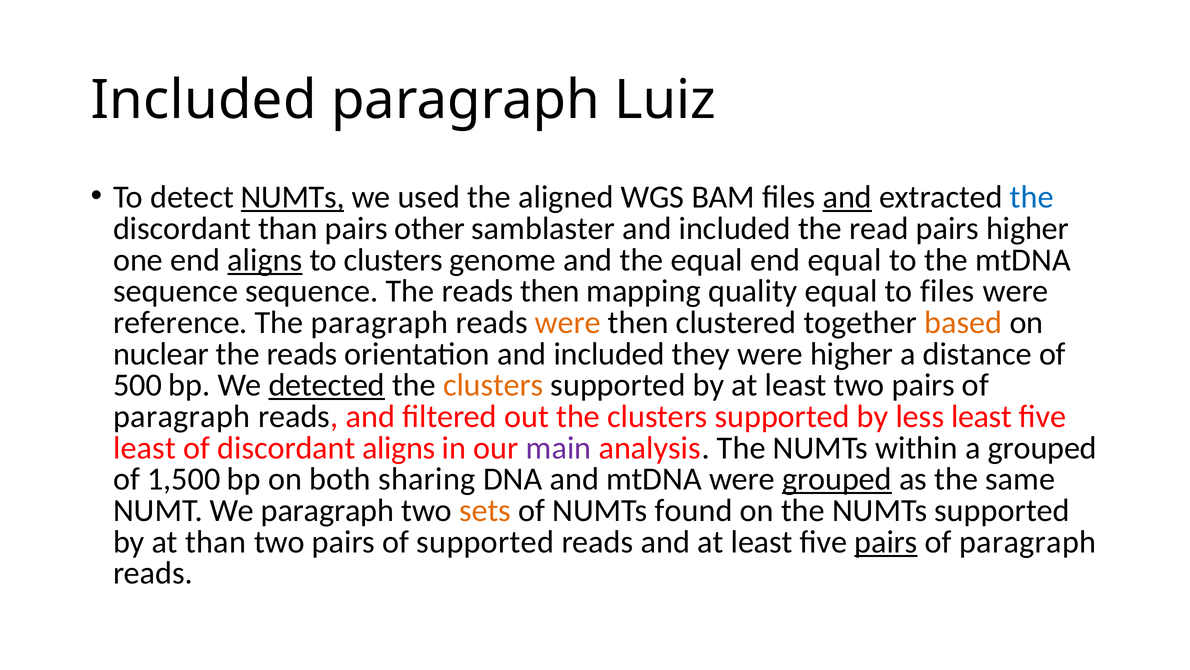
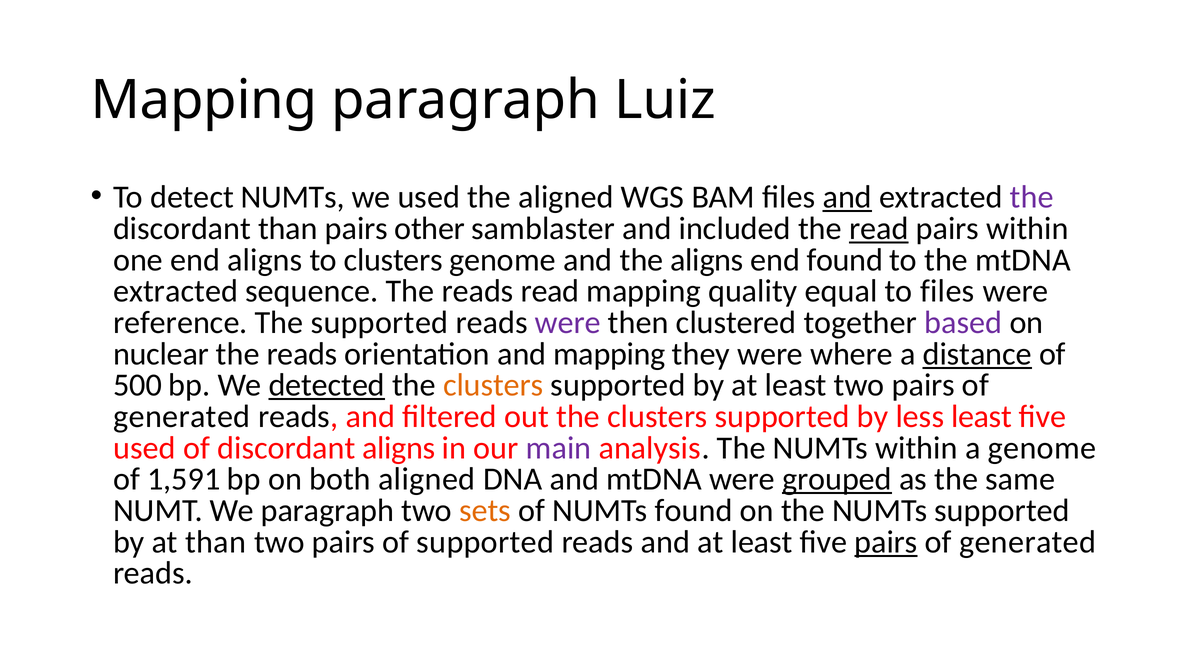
Included: Included -> Mapping (204, 100)
NUMTs underline: present -> none (293, 197)
the colour: blue -> purple (1032, 197)
read underline: none -> present (879, 228)
pairs higher: higher -> within (1027, 228)
aligns underline: present -> none (265, 260)
the equal: equal -> aligns (707, 260)
end equal: equal -> found (845, 260)
sequence: sequence -> extracted (176, 291)
reads then: then -> read (550, 291)
The paragraph: paragraph -> supported (379, 322)
were colour: orange -> purple (568, 322)
based colour: orange -> purple (963, 322)
orientation and included: included -> mapping (609, 354)
were higher: higher -> where (851, 354)
distance underline: none -> present (977, 354)
paragraph: paragraph -> generated (182, 416)
least: least -> used (144, 448)
a grouped: grouped -> genome (1042, 448)
1,500: 1,500 -> 1,591 (184, 479)
both sharing: sharing -> aligned (427, 479)
paragraph: paragraph -> generated (1028, 541)
